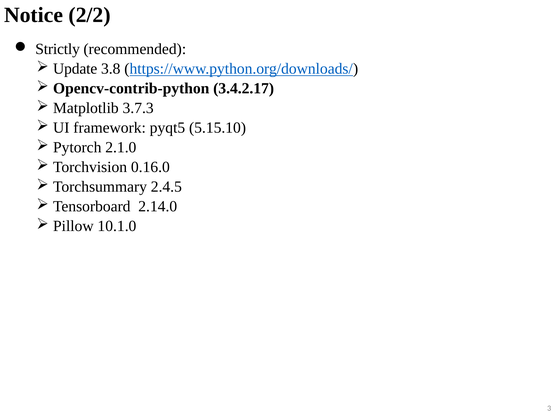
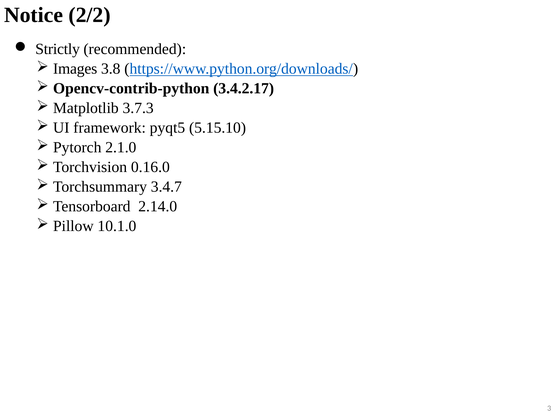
Update: Update -> Images (75, 69)
2.4.5: 2.4.5 -> 3.4.7 (166, 187)
